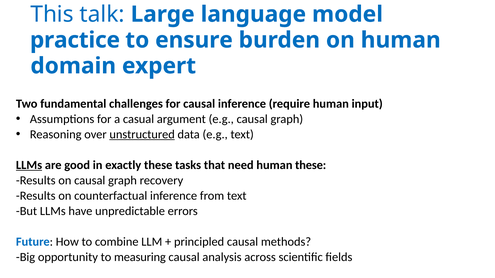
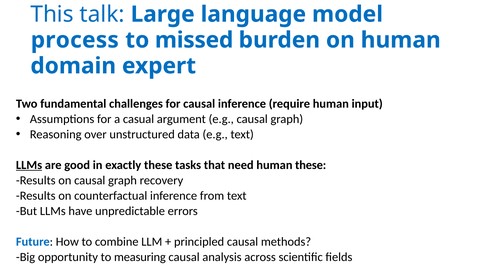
practice: practice -> process (75, 40)
ensure: ensure -> missed (194, 40)
unstructured underline: present -> none (142, 135)
